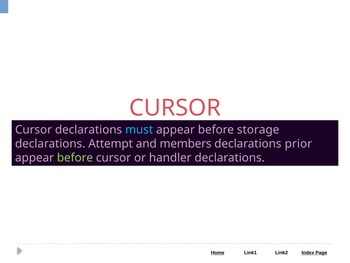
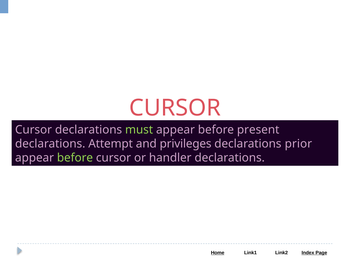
must colour: light blue -> light green (139, 130)
storage: storage -> present (258, 130)
members: members -> privileges (186, 144)
